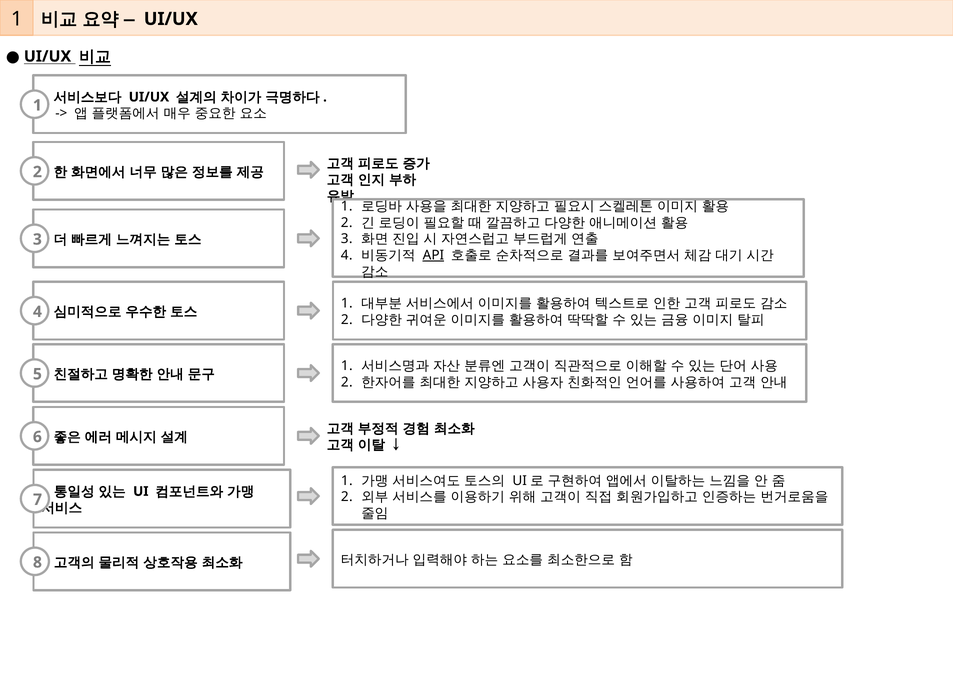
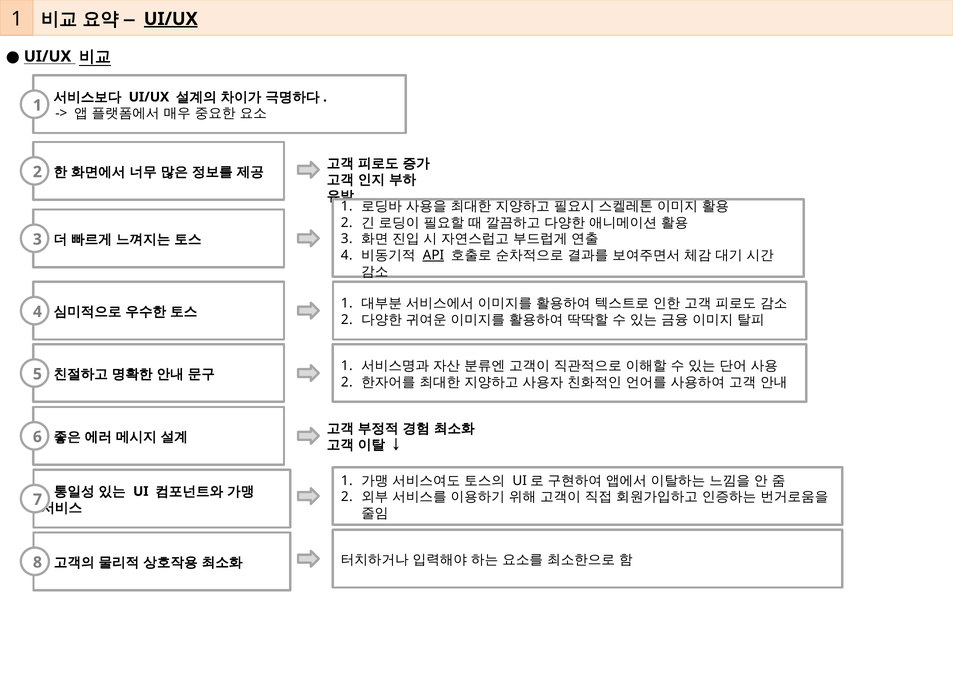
UI/UX underline: none -> present (171, 19)
